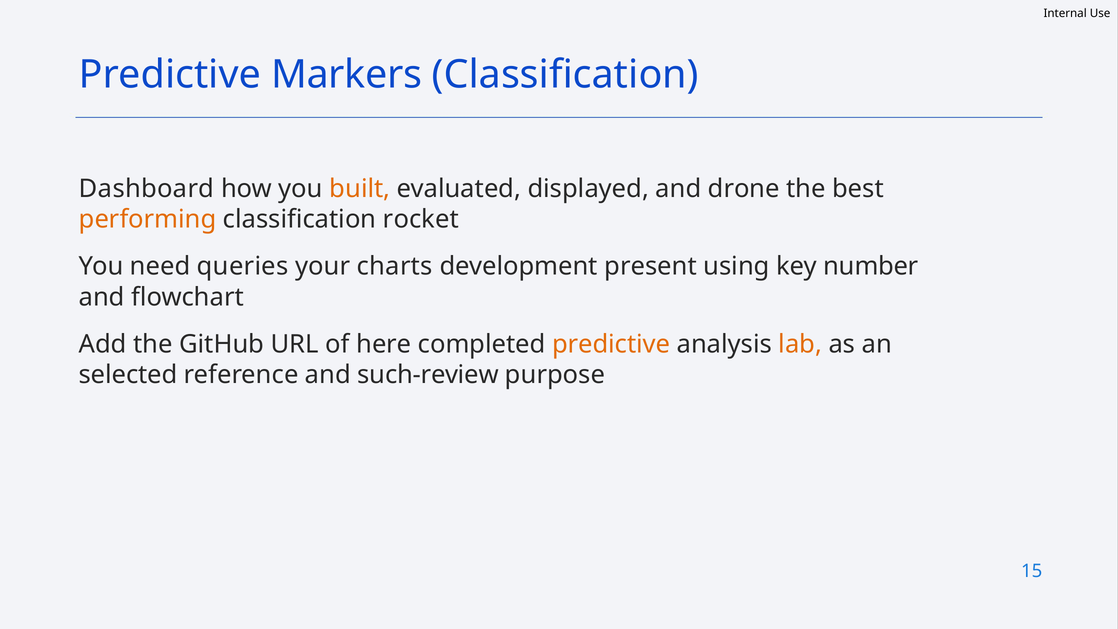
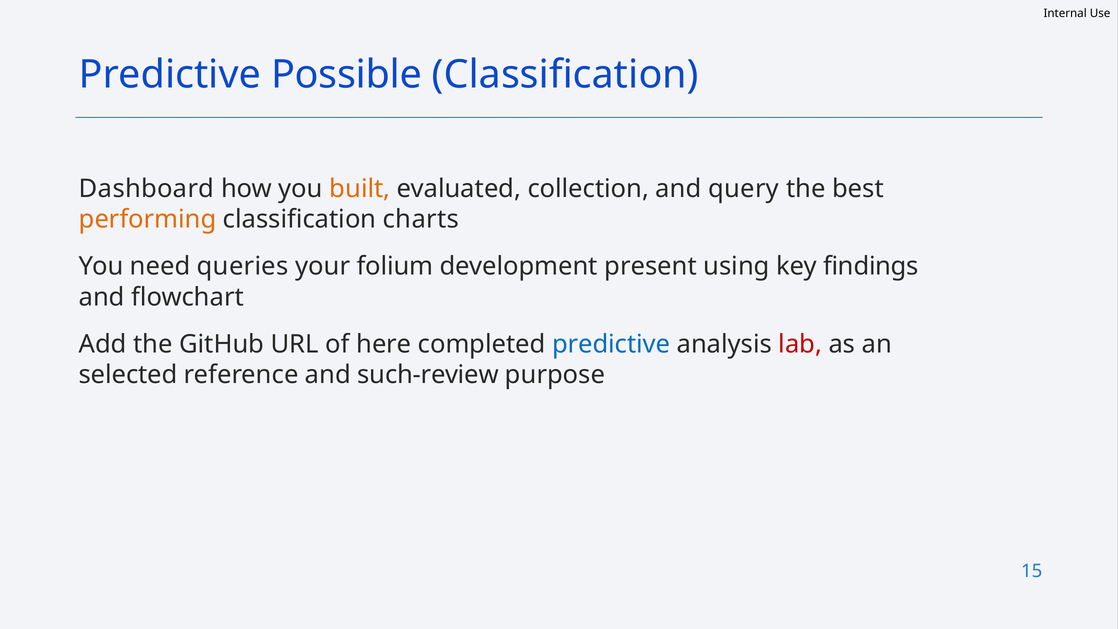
Markers: Markers -> Possible (347, 75)
displayed: displayed -> collection (588, 189)
drone: drone -> query (744, 189)
rocket: rocket -> charts (421, 219)
charts: charts -> folium (395, 266)
number: number -> findings (871, 266)
predictive colour: orange -> blue (611, 344)
lab colour: orange -> red (800, 344)
